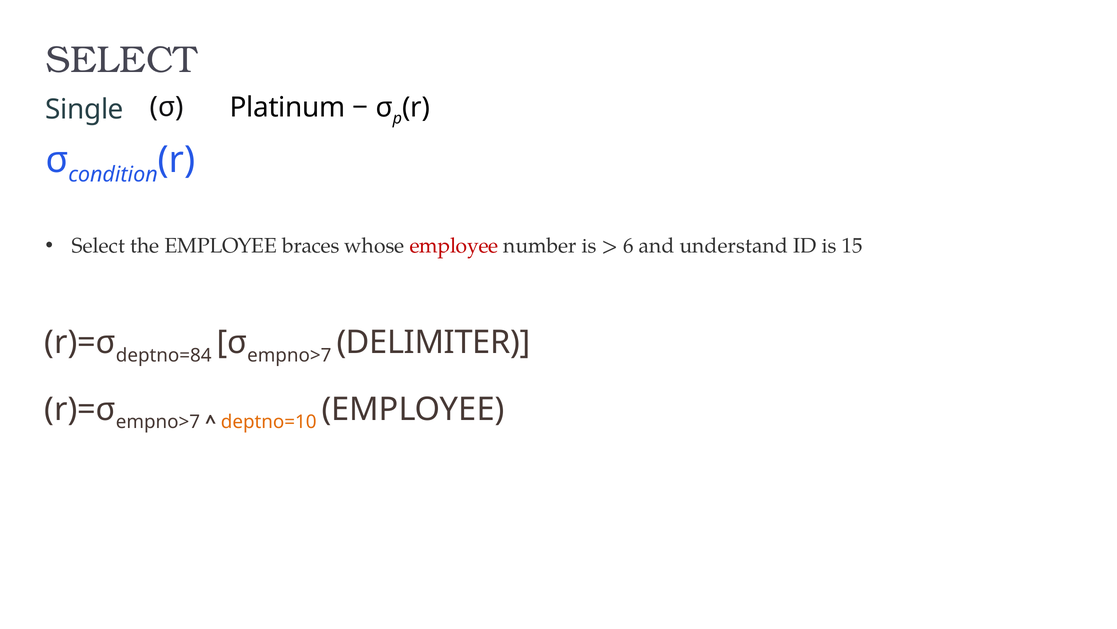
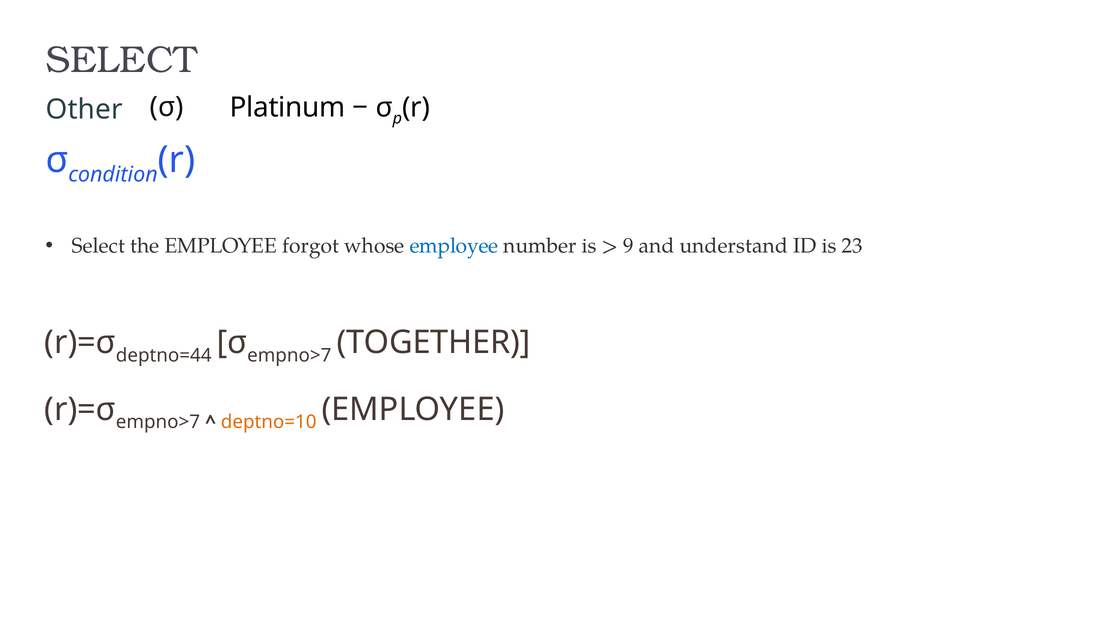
Single: Single -> Other (84, 109)
braces: braces -> forgot (311, 246)
employee colour: red -> blue (454, 246)
6: 6 -> 9 (628, 246)
15: 15 -> 23 (852, 246)
deptno=84: deptno=84 -> deptno=44 (164, 355)
DELIMITER: DELIMITER -> TOGETHER (433, 342)
